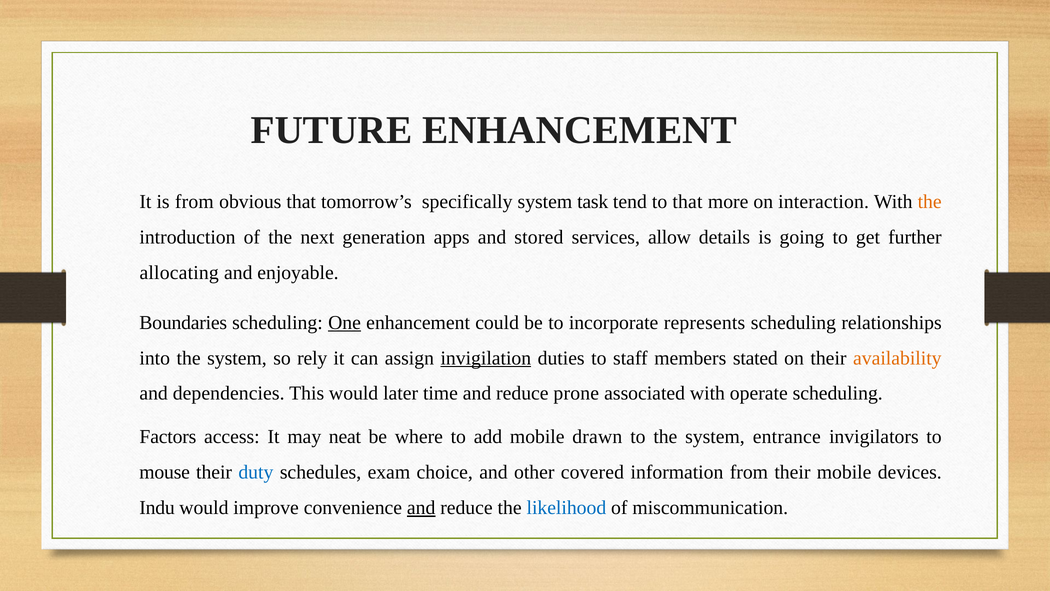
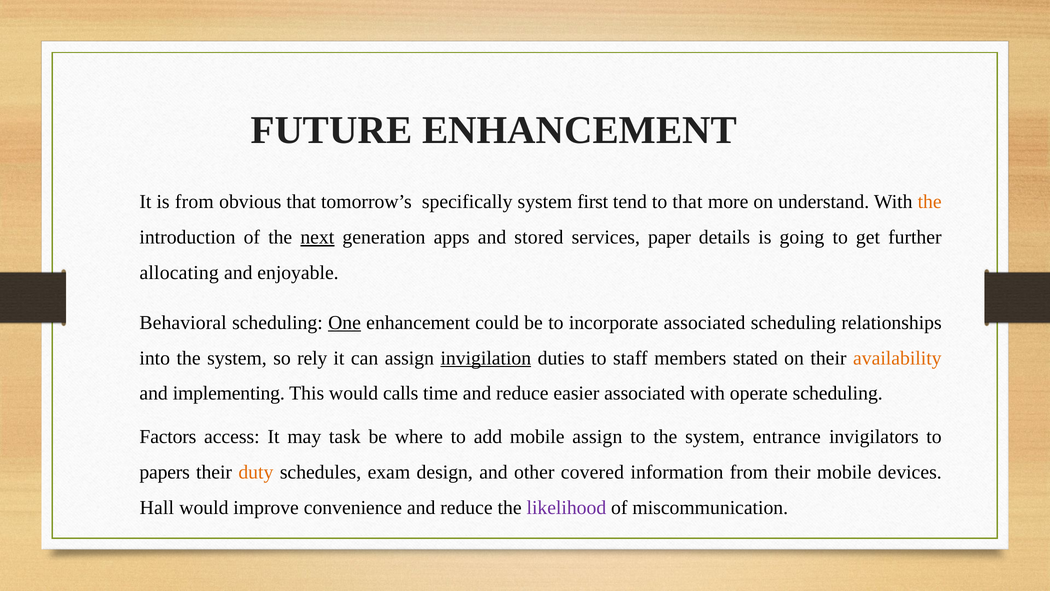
task: task -> first (593, 202)
interaction: interaction -> understand (824, 202)
next underline: none -> present (317, 237)
allow: allow -> paper (669, 237)
Boundaries: Boundaries -> Behavioral (183, 322)
incorporate represents: represents -> associated (705, 322)
dependencies: dependencies -> implementing (229, 393)
later: later -> calls (401, 393)
prone: prone -> easier (576, 393)
neat: neat -> task (345, 437)
mobile drawn: drawn -> assign (597, 437)
mouse: mouse -> papers (165, 472)
duty colour: blue -> orange (256, 472)
choice: choice -> design (445, 472)
Indu: Indu -> Hall (157, 507)
and underline: present -> none (421, 507)
likelihood colour: blue -> purple (566, 507)
